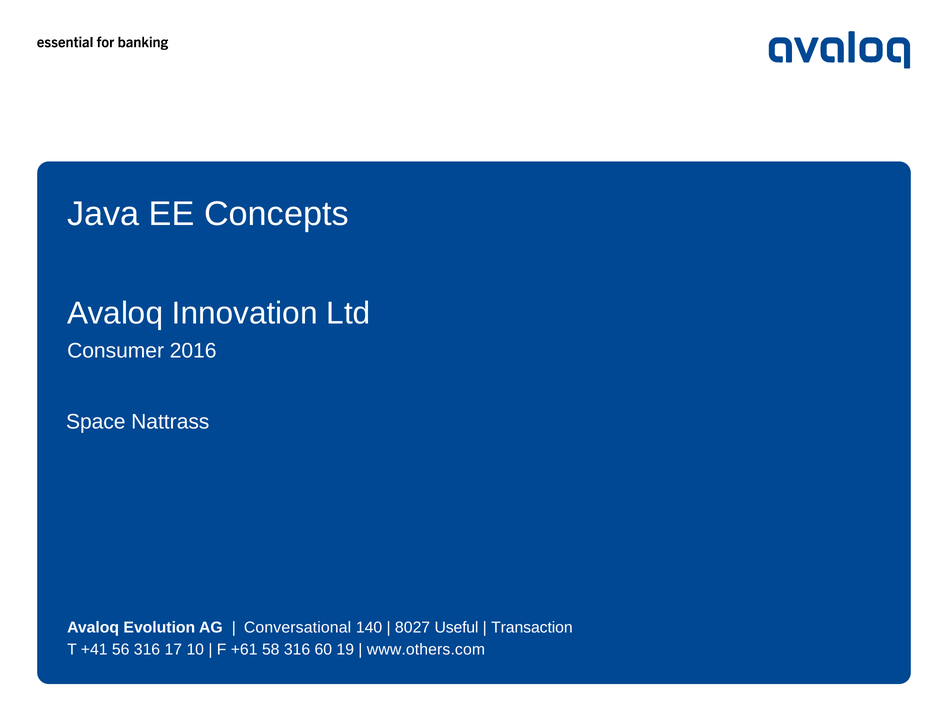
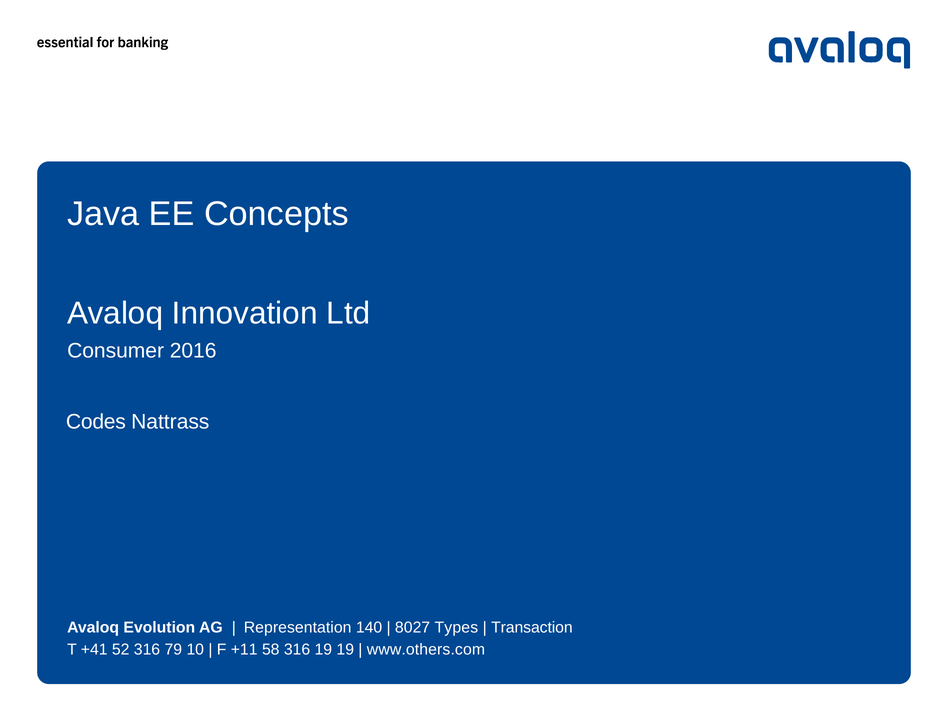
Space: Space -> Codes (96, 422)
Conversational: Conversational -> Representation (298, 627)
Useful: Useful -> Types (456, 627)
56: 56 -> 52 (121, 649)
17: 17 -> 79 (173, 649)
+61: +61 -> +11 (244, 649)
316 60: 60 -> 19 (323, 649)
